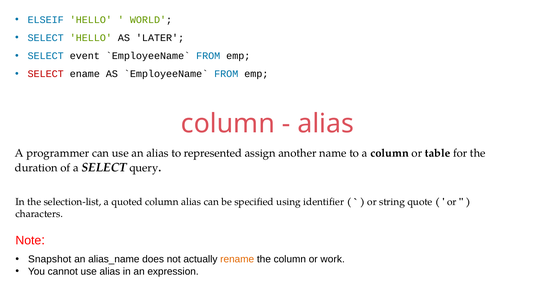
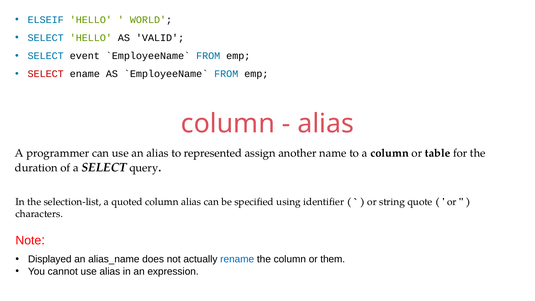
LATER: LATER -> VALID (160, 38)
Snapshot: Snapshot -> Displayed (50, 259)
rename colour: orange -> blue (237, 259)
work: work -> them (333, 259)
